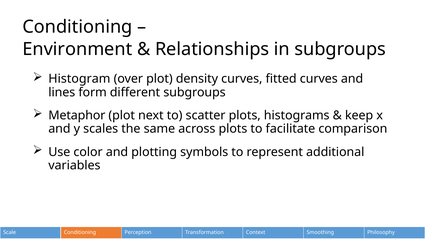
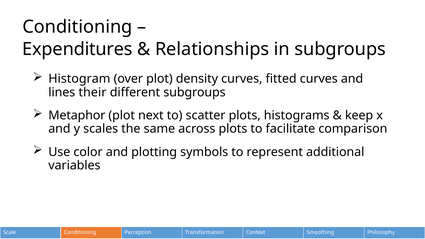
Environment: Environment -> Expenditures (77, 49)
form: form -> their (93, 92)
